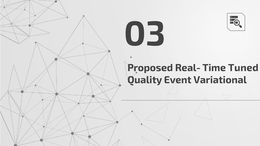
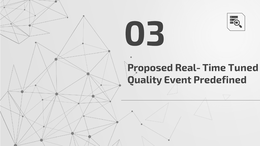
Variational: Variational -> Predefined (220, 80)
